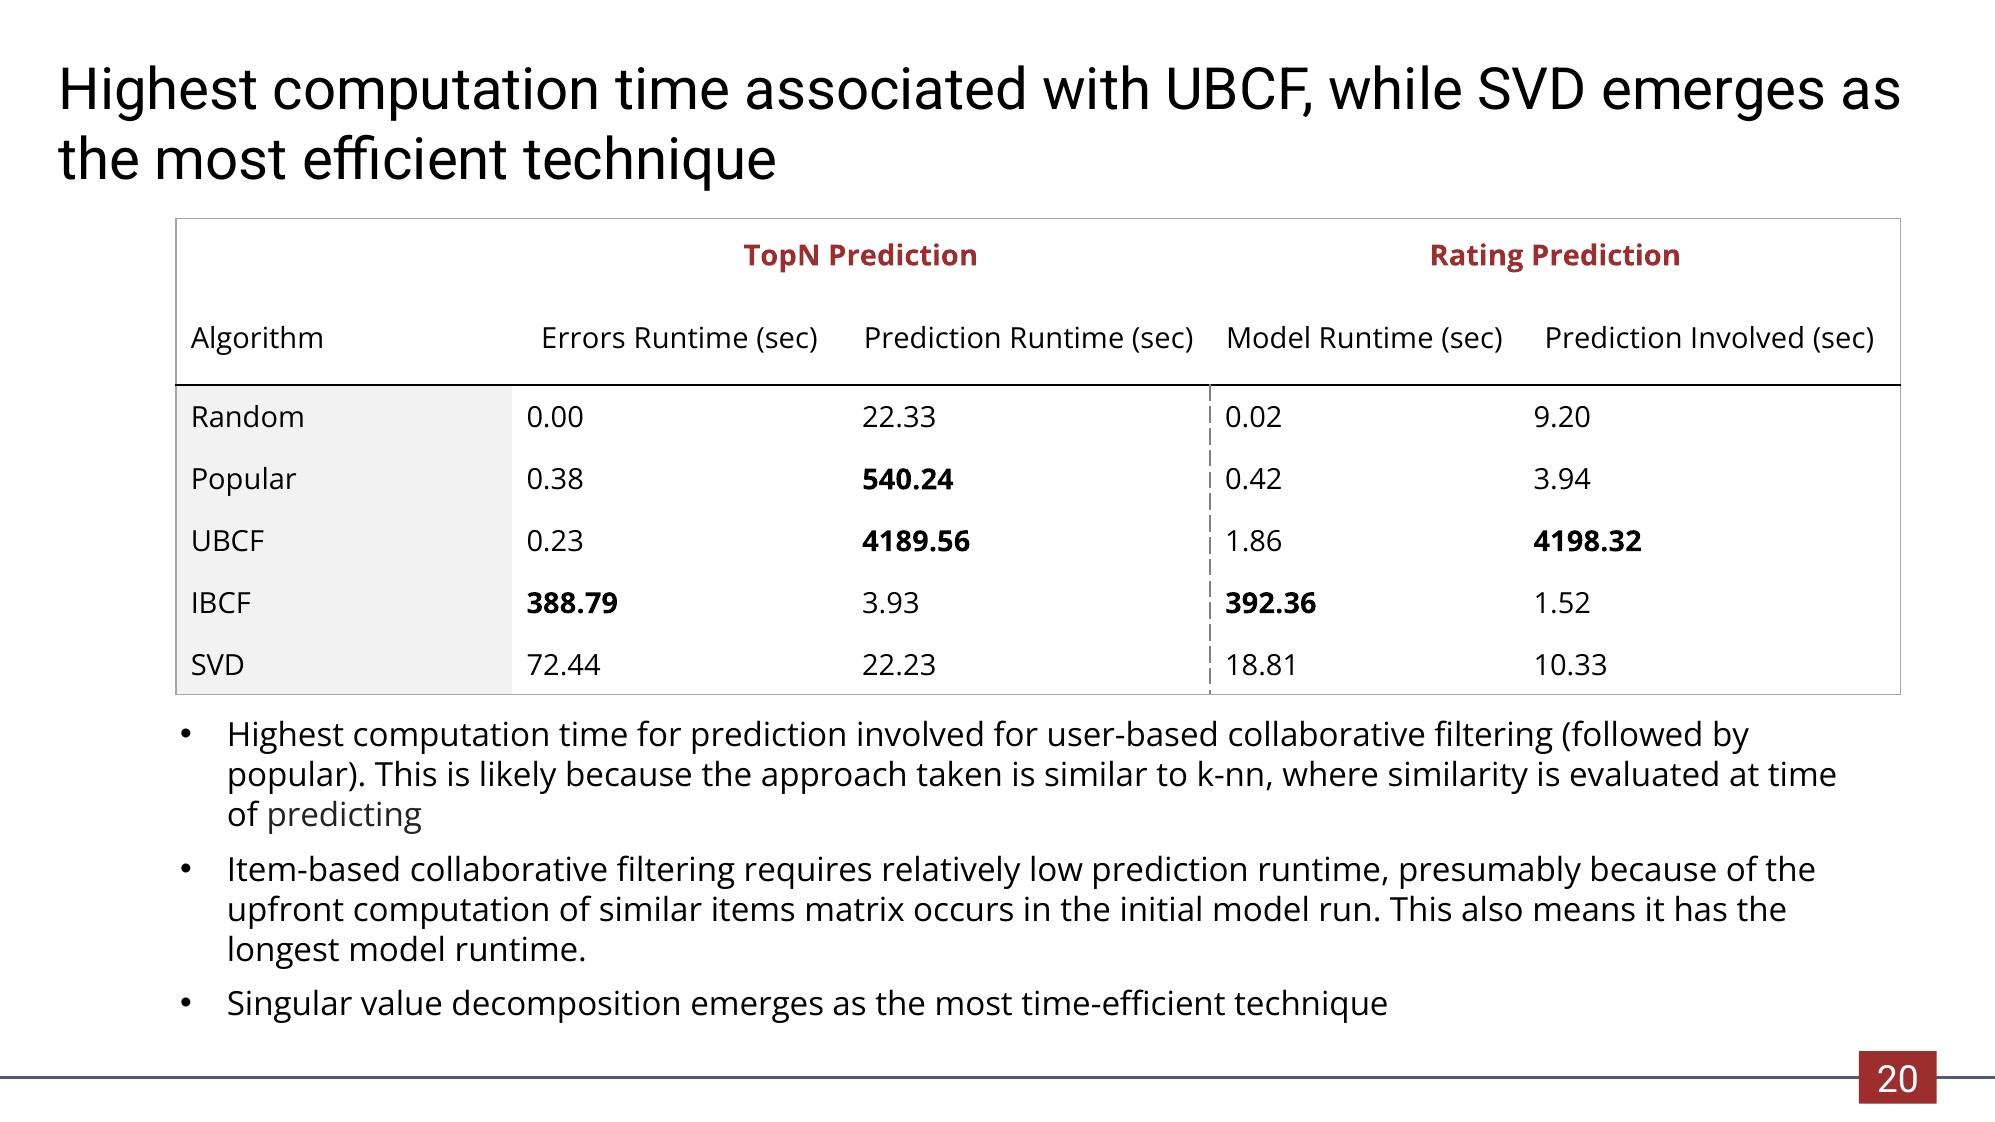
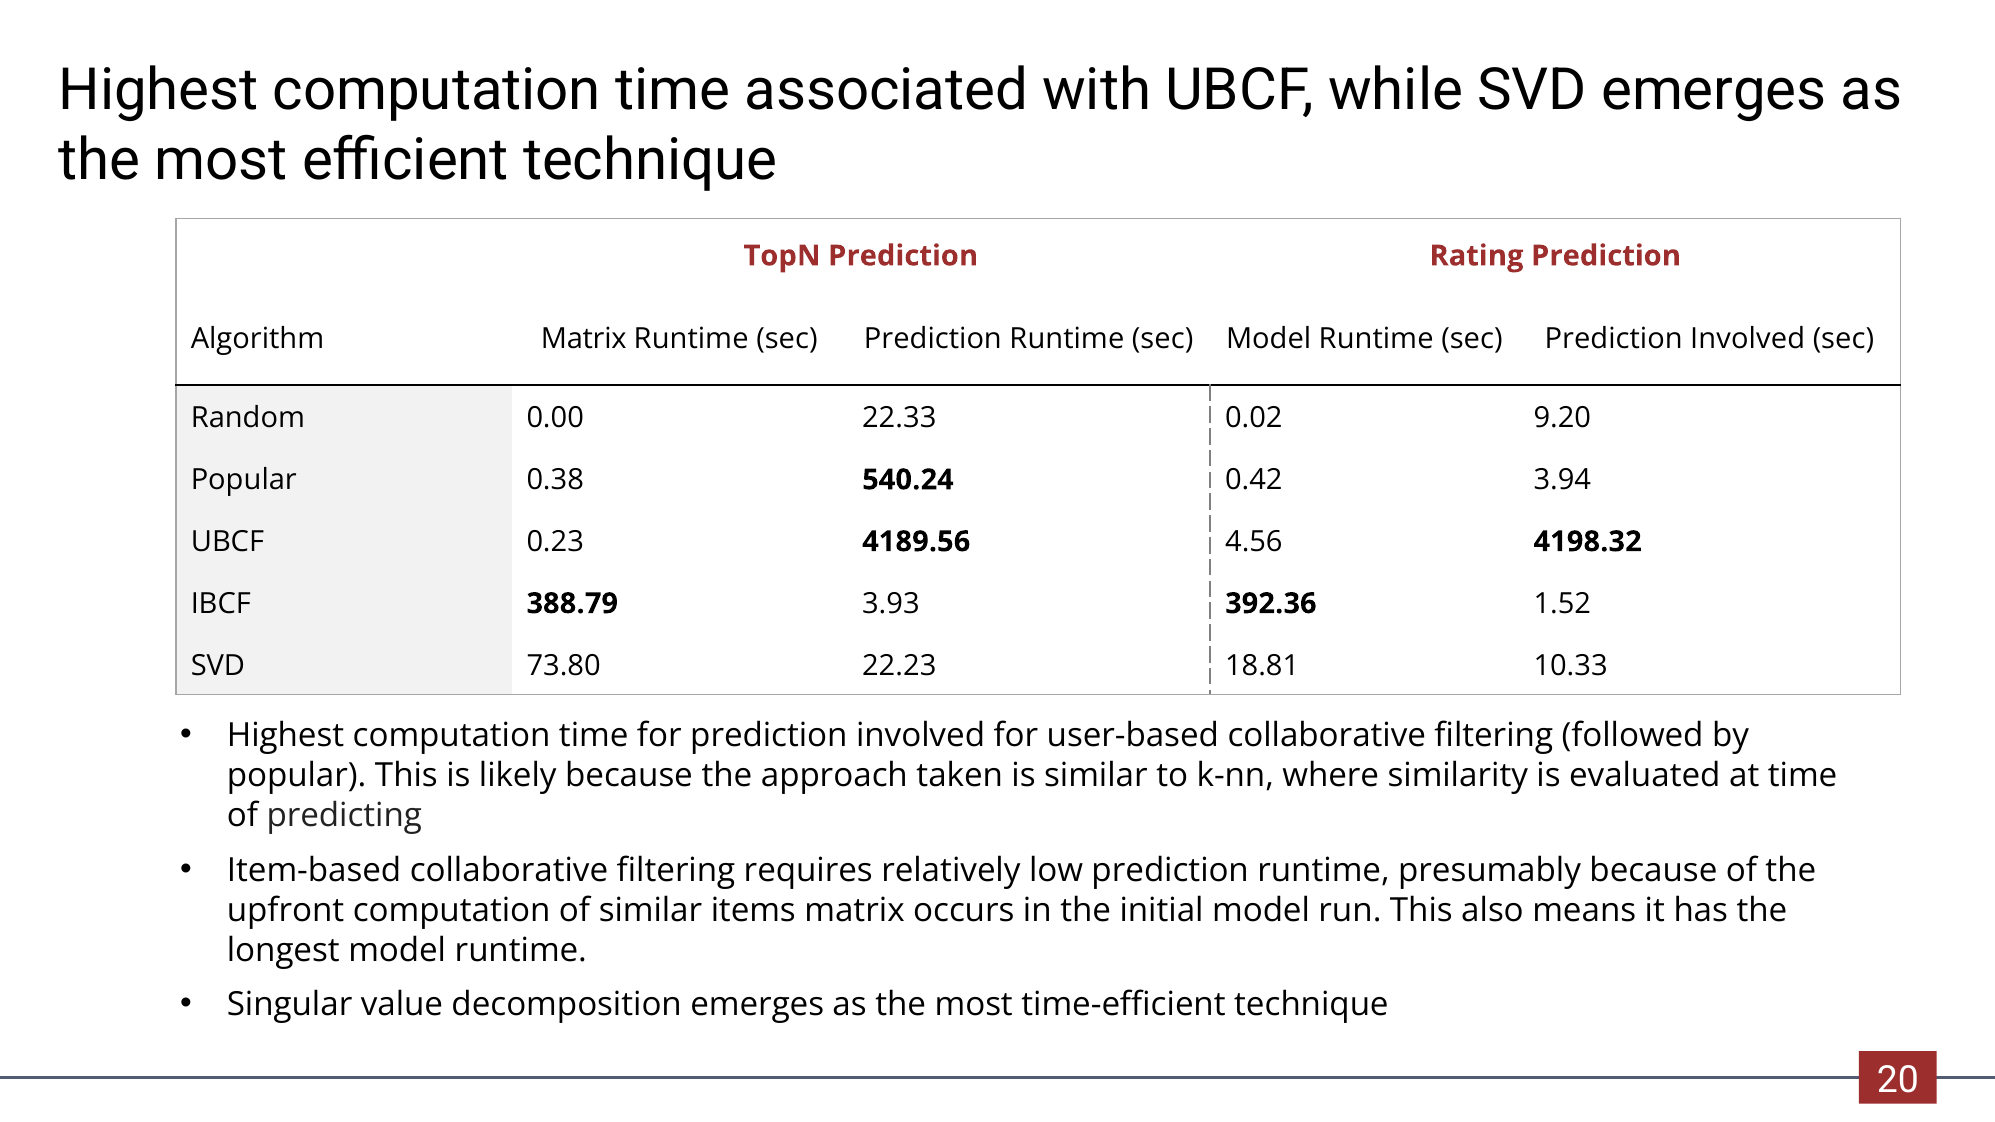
Algorithm Errors: Errors -> Matrix (584, 339)
1.86: 1.86 -> 4.56 (1254, 542)
72.44: 72.44 -> 73.80 (564, 666)
